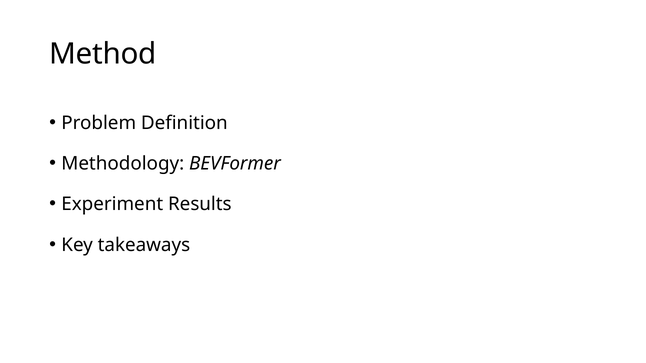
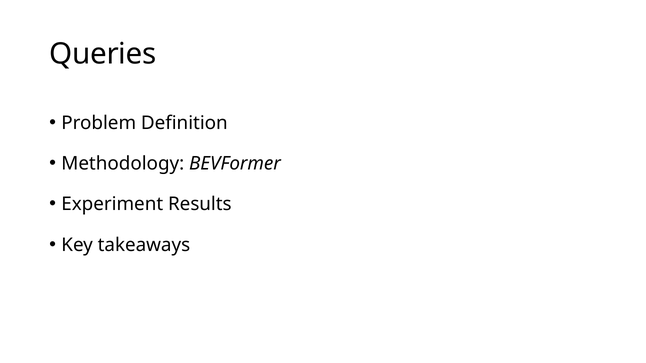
Method: Method -> Queries (103, 54)
